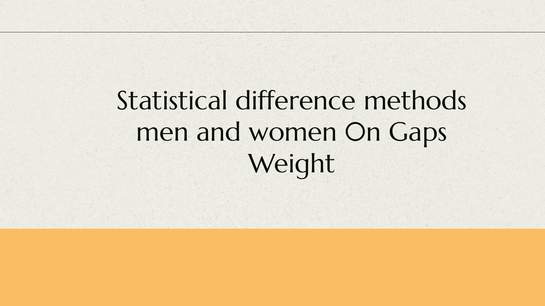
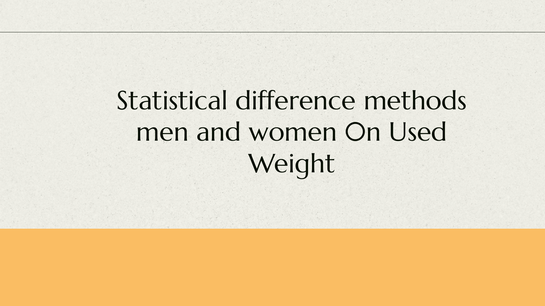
Gaps: Gaps -> Used (418, 132)
